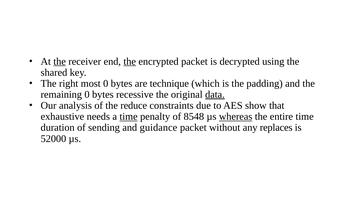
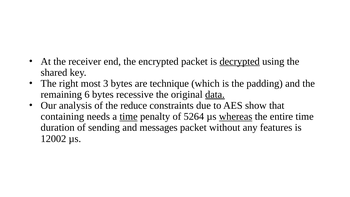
the underline: present -> none (60, 61)
the underline: present -> none (130, 61)
decrypted underline: none -> present (240, 61)
most 0: 0 -> 3 (106, 83)
remaining 0: 0 -> 6 (87, 94)
exhaustive: exhaustive -> containing (62, 117)
8548: 8548 -> 5264 (194, 117)
guidance: guidance -> messages (159, 128)
replaces: replaces -> features (276, 128)
52000: 52000 -> 12002 (53, 139)
